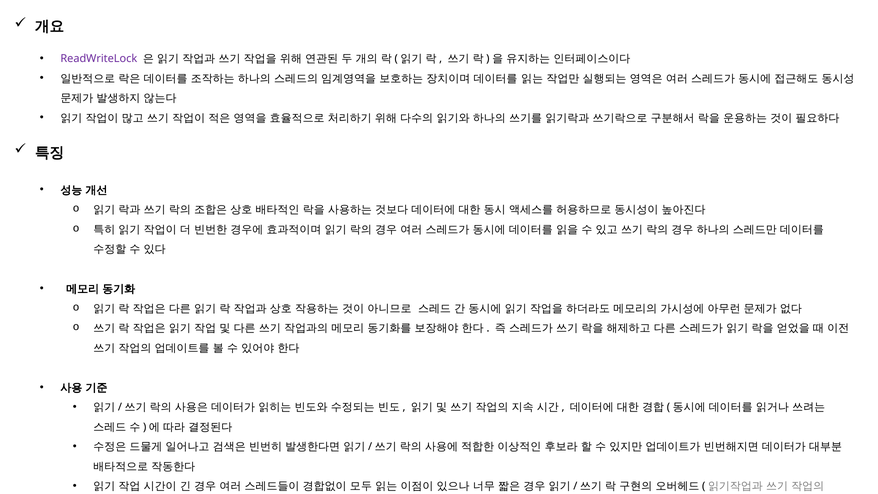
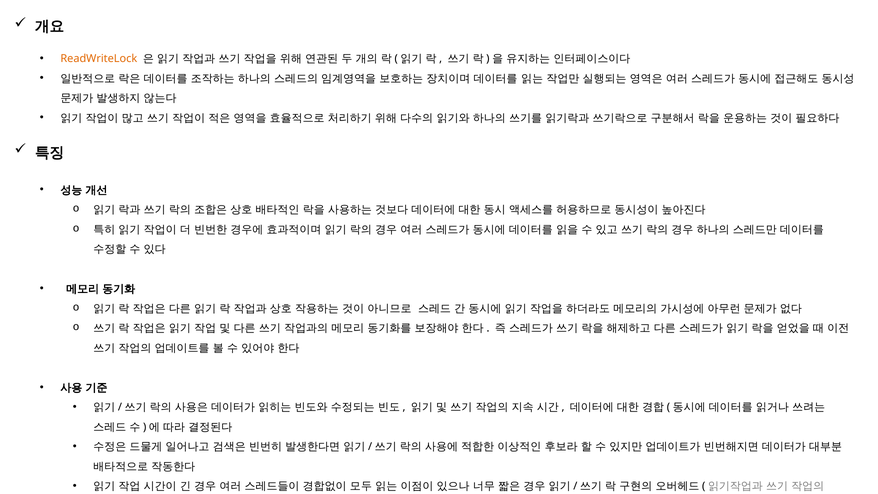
ReadWriteLock colour: purple -> orange (99, 59)
